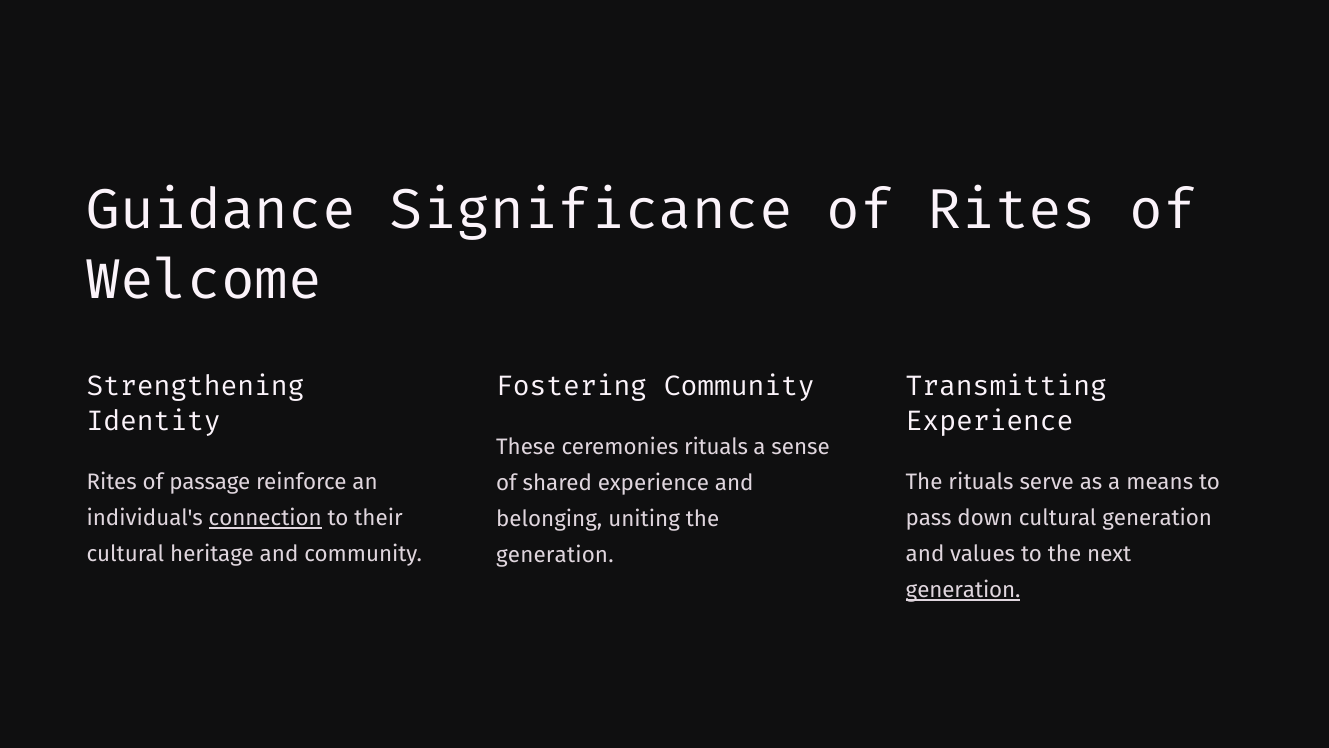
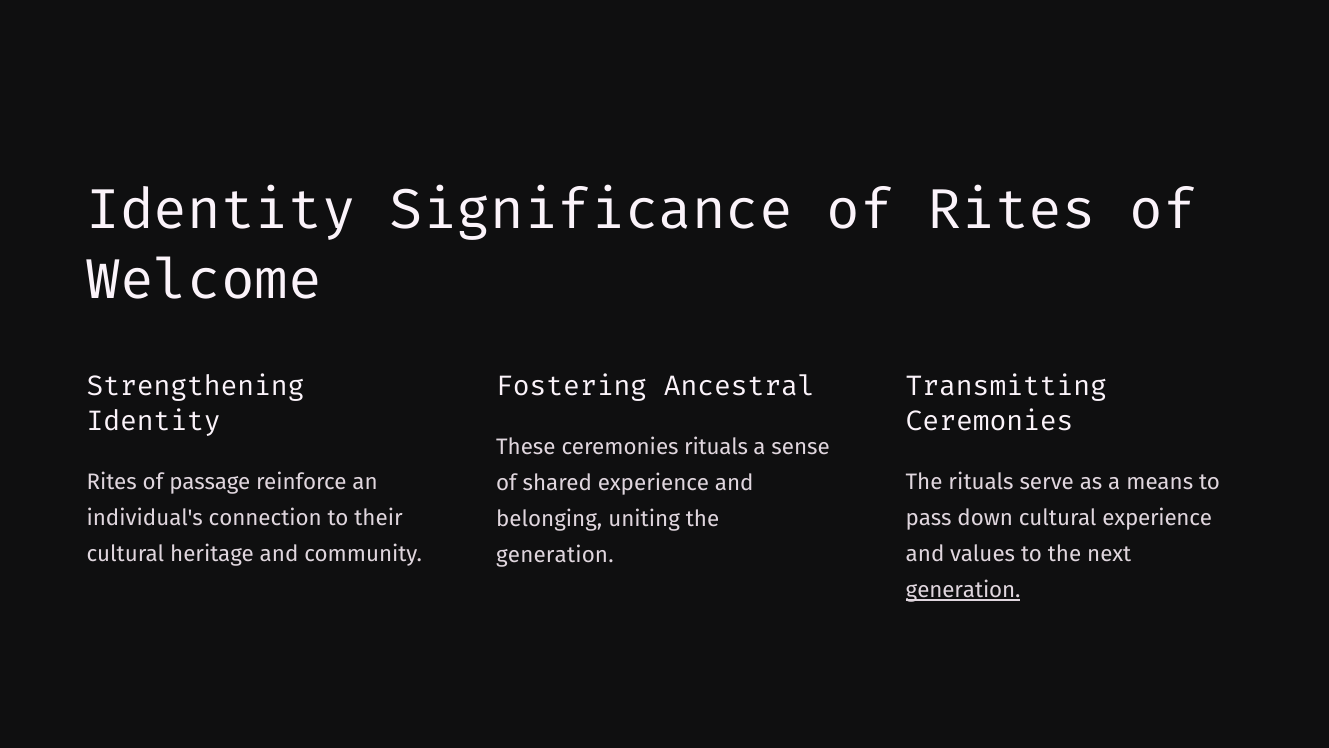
Guidance: Guidance -> Identity (221, 210)
Fostering Community: Community -> Ancestral (739, 386)
Experience: Experience -> Ceremonies (990, 421)
connection underline: present -> none (265, 518)
cultural generation: generation -> experience (1157, 518)
